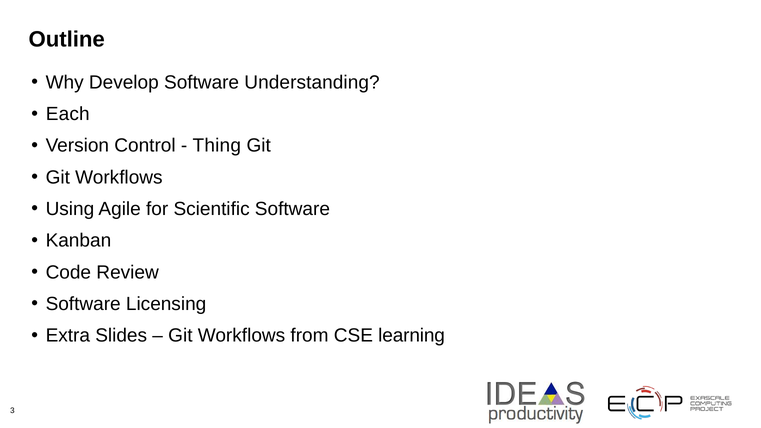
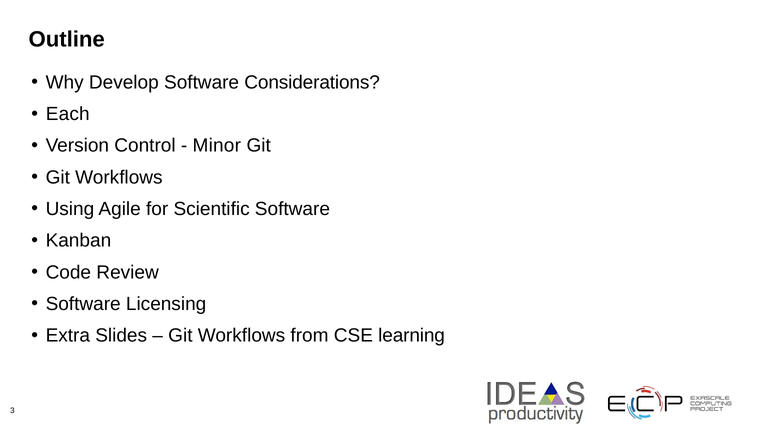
Understanding: Understanding -> Considerations (312, 82)
Thing: Thing -> Minor (217, 146)
